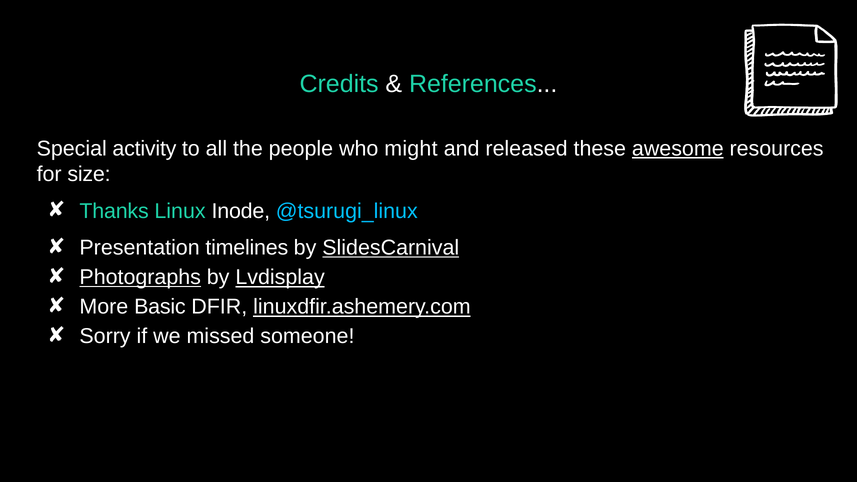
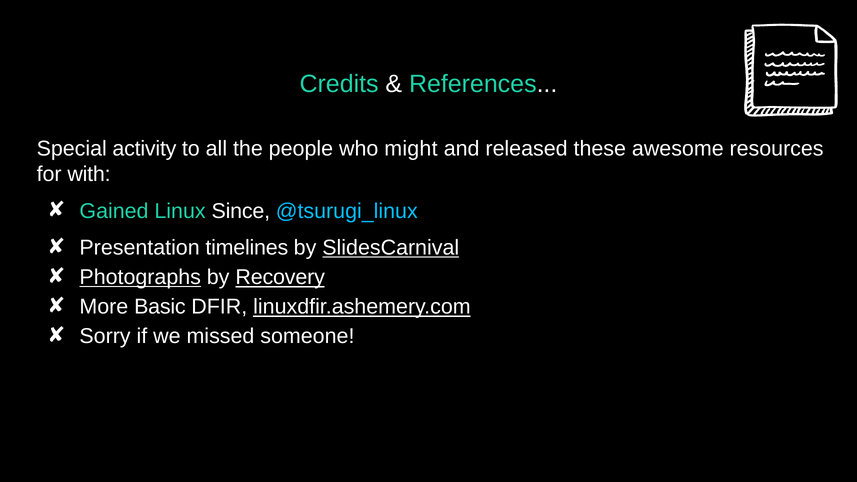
awesome underline: present -> none (678, 149)
size: size -> with (89, 174)
Thanks: Thanks -> Gained (114, 211)
Inode: Inode -> Since (241, 211)
Lvdisplay: Lvdisplay -> Recovery (280, 277)
